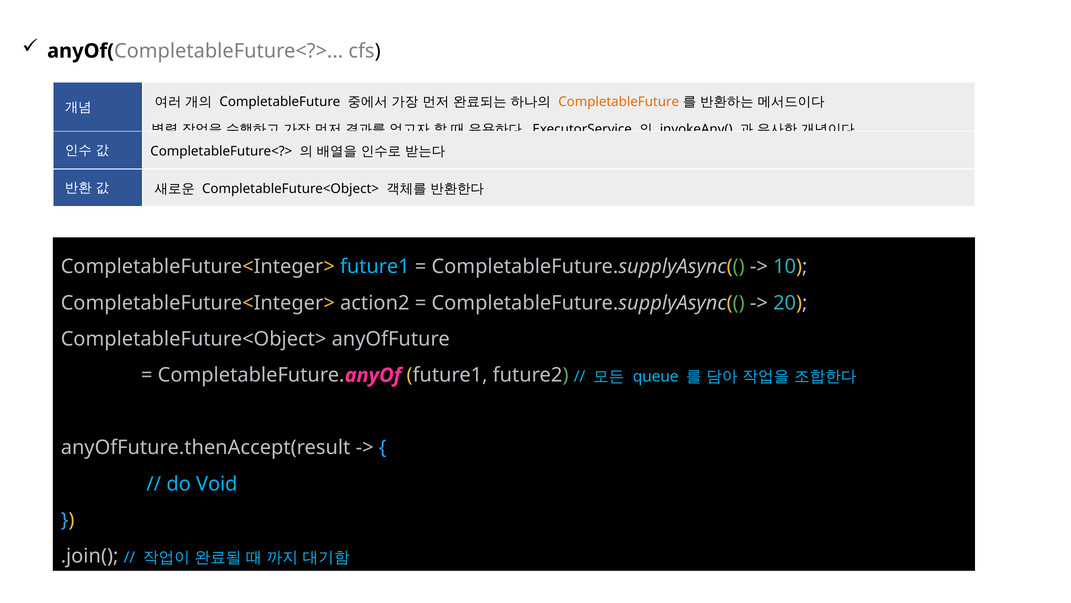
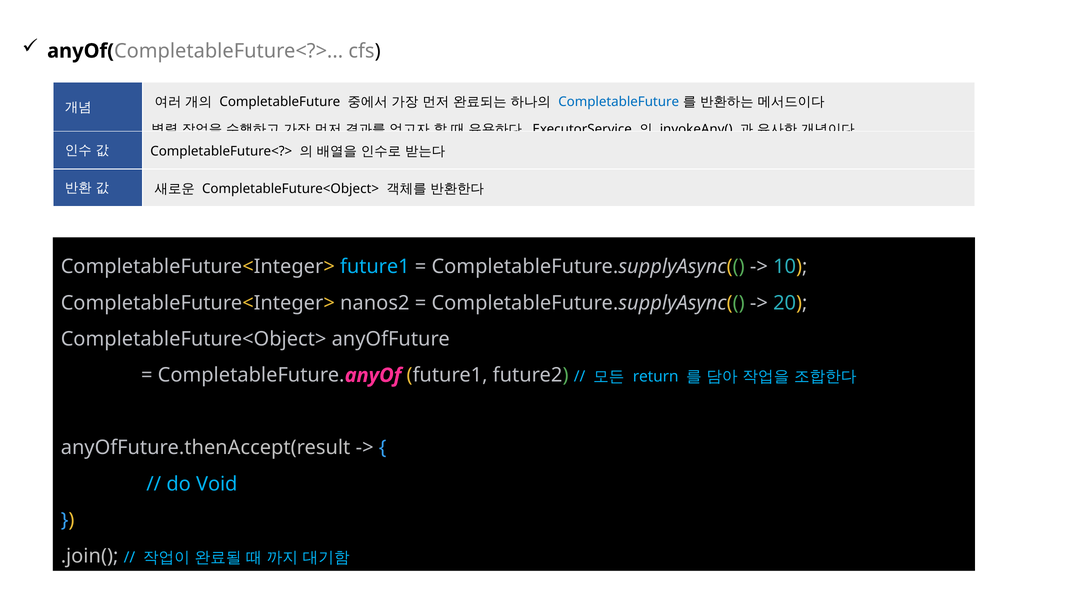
CompletableFuture colour: orange -> blue (619, 102)
action2: action2 -> nanos2 (375, 303)
queue: queue -> return (656, 376)
